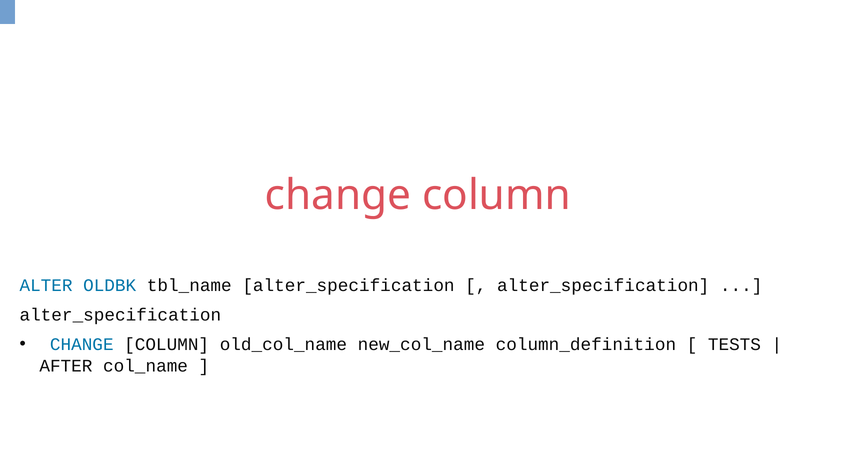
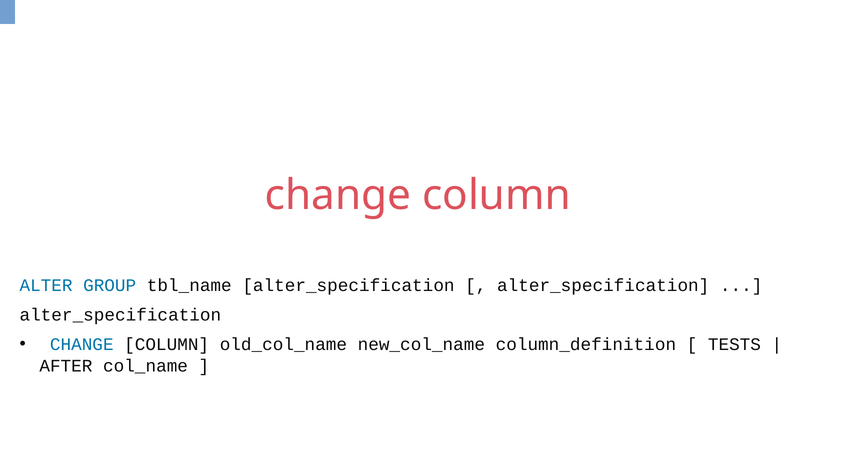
OLDBK: OLDBK -> GROUP (110, 286)
